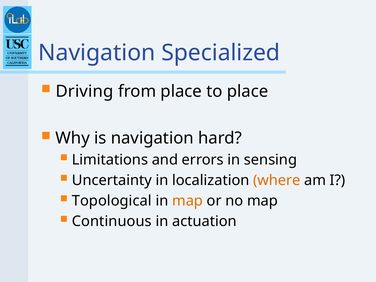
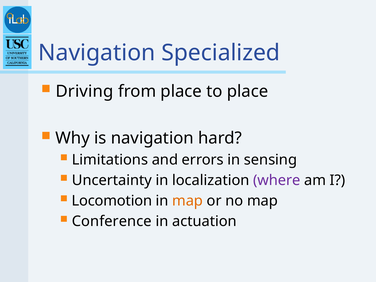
where colour: orange -> purple (277, 180)
Topological: Topological -> Locomotion (112, 201)
Continuous: Continuous -> Conference (112, 221)
